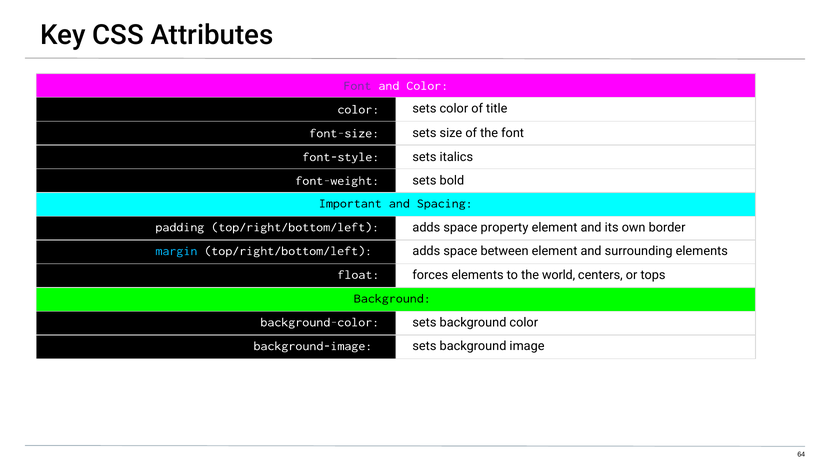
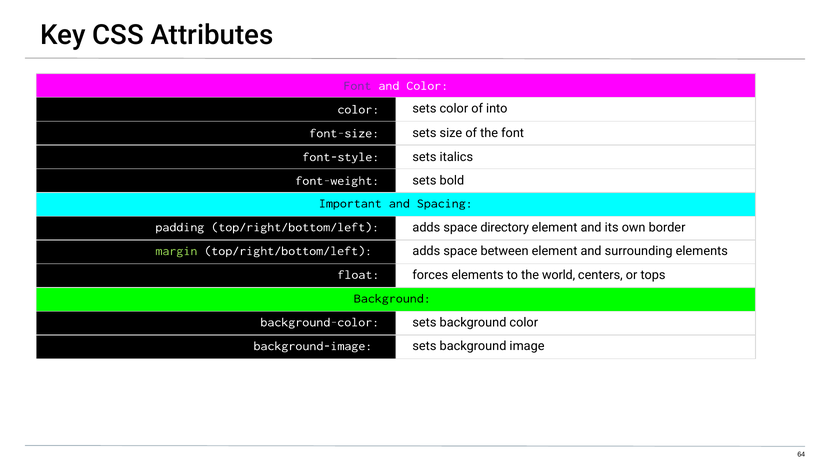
title: title -> into (497, 109)
property: property -> directory (505, 227)
margin colour: light blue -> light green (176, 251)
